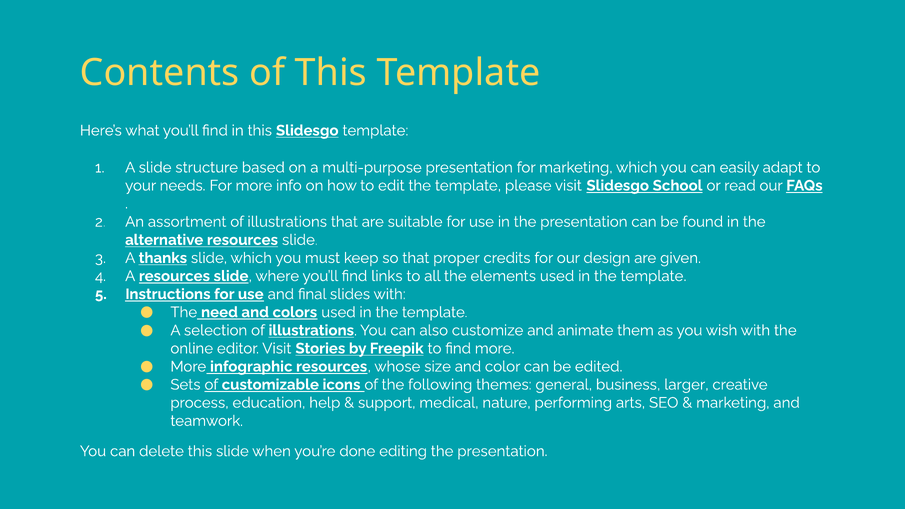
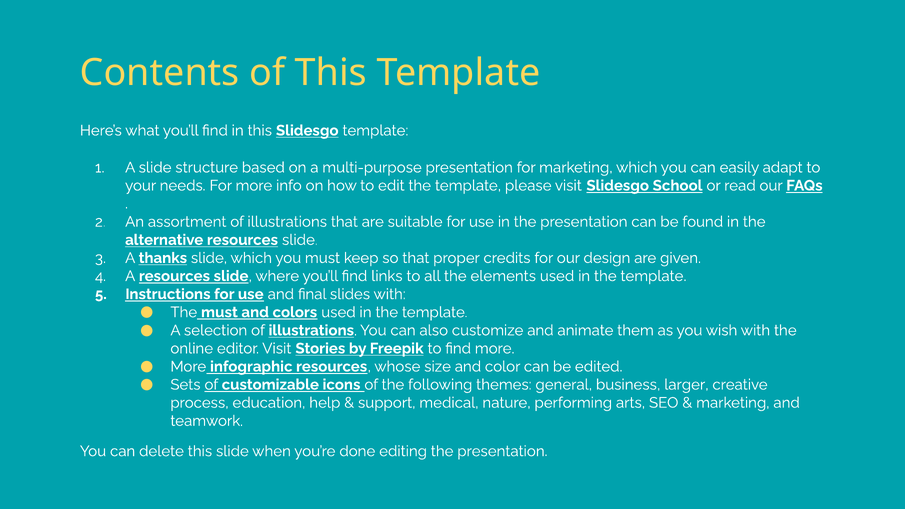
The need: need -> must (219, 312)
